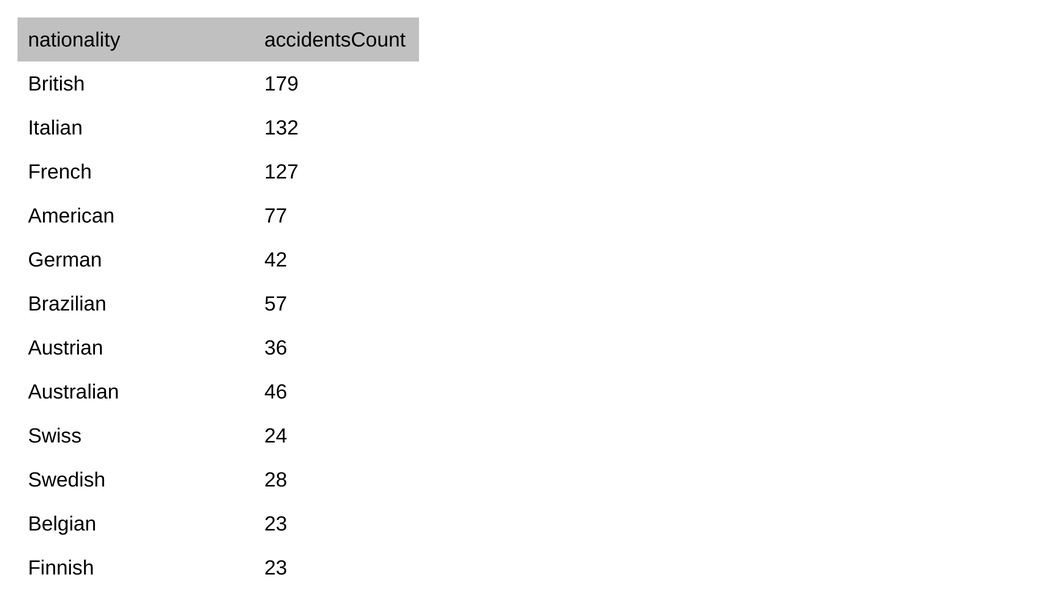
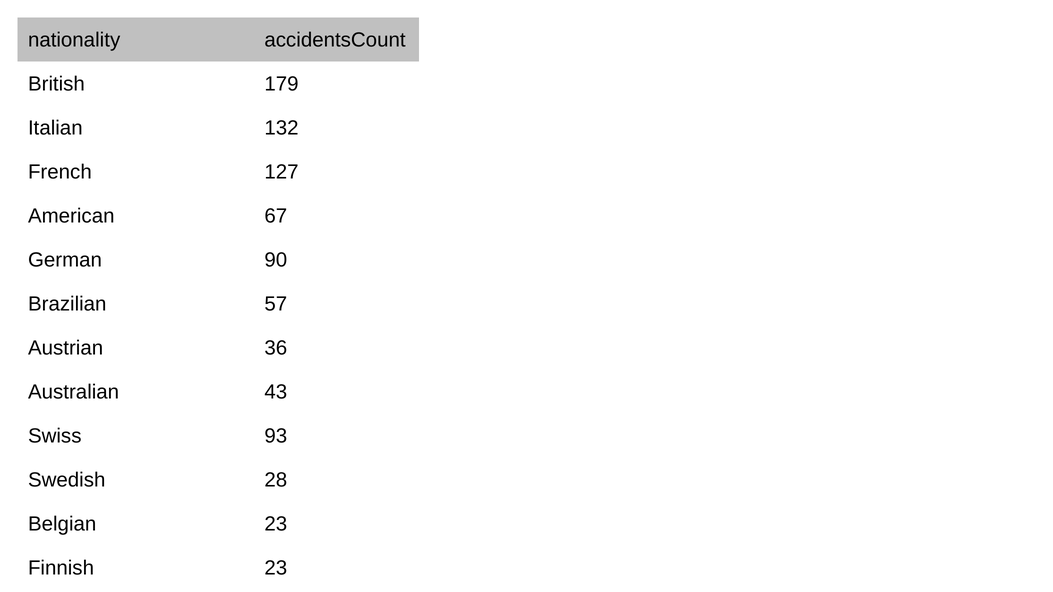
77: 77 -> 67 (276, 216)
42: 42 -> 90 (276, 260)
46: 46 -> 43 (276, 392)
24: 24 -> 93 (276, 436)
